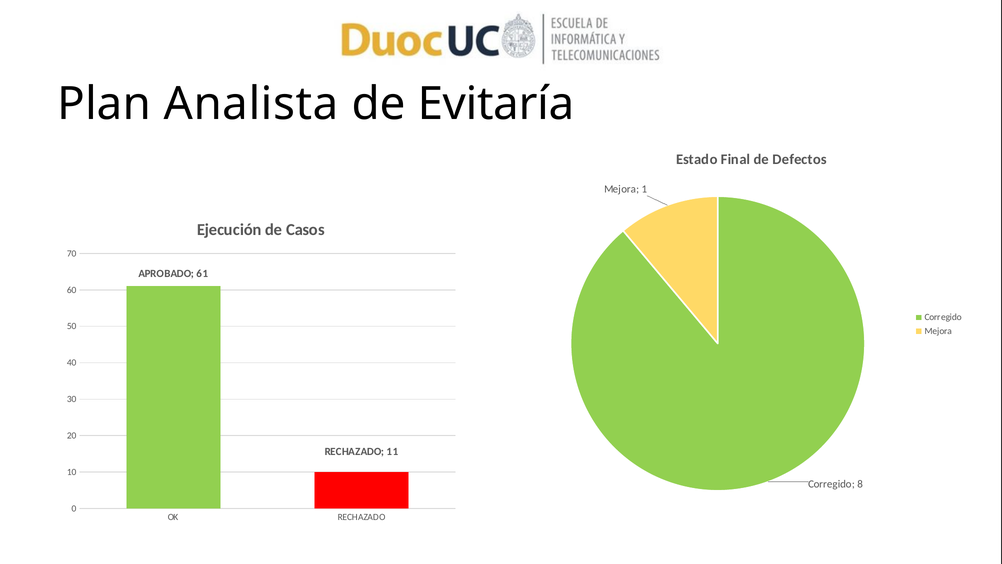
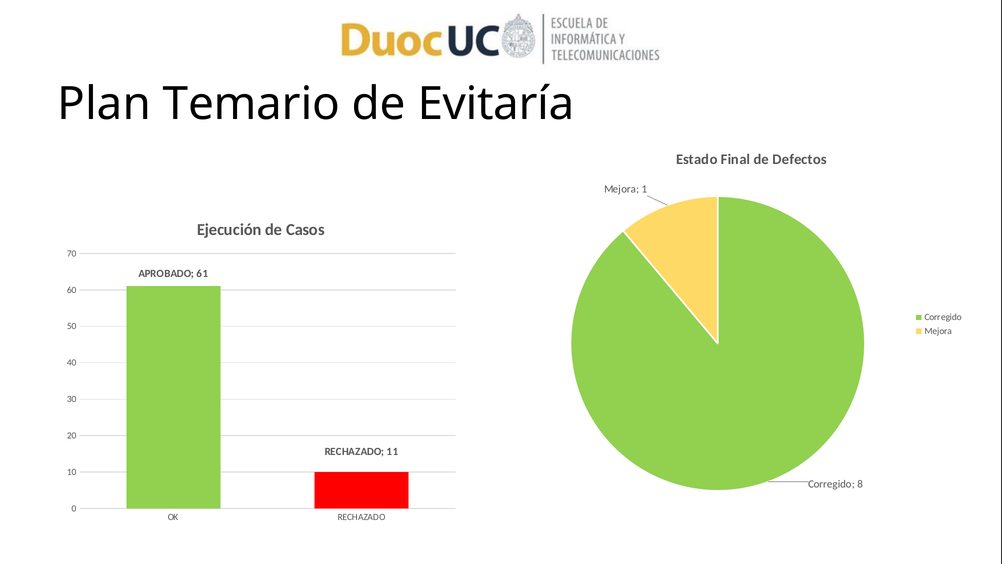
Analista: Analista -> Temario (251, 104)
